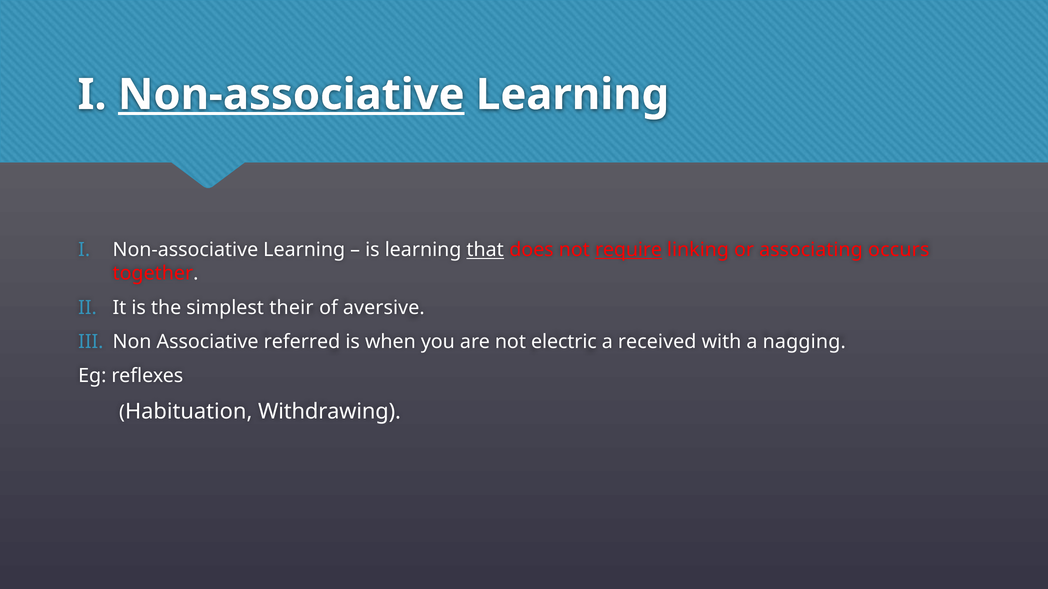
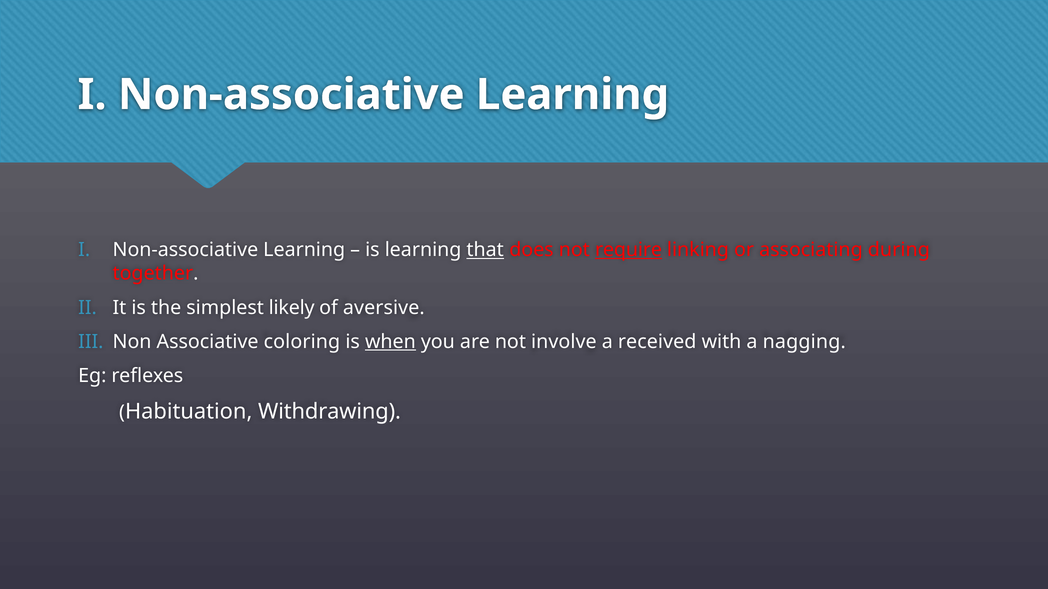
Non-associative underline: present -> none (291, 95)
occurs: occurs -> during (899, 250)
their: their -> likely (292, 308)
referred: referred -> coloring (302, 342)
when underline: none -> present (390, 342)
electric: electric -> involve (564, 342)
